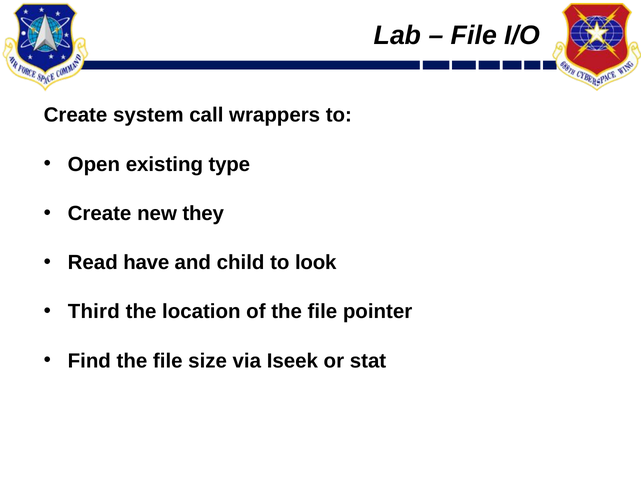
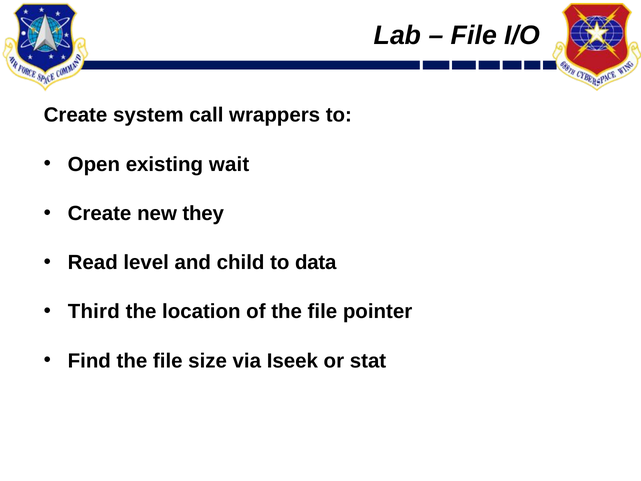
type: type -> wait (229, 164)
have: have -> level (146, 262)
look: look -> data (316, 262)
